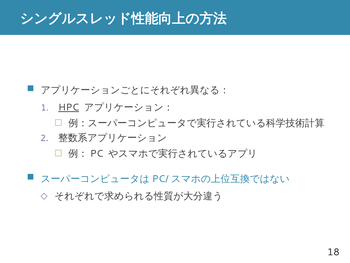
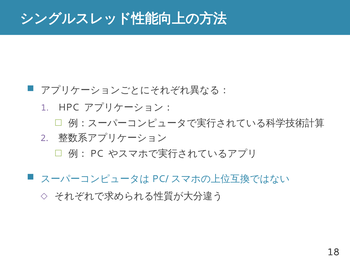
HPC underline: present -> none (69, 107)
